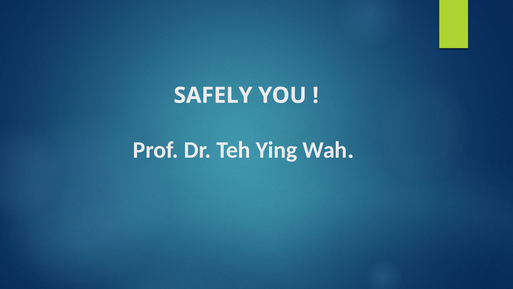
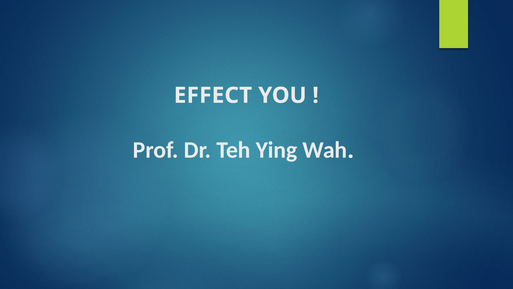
SAFELY: SAFELY -> EFFECT (213, 95)
